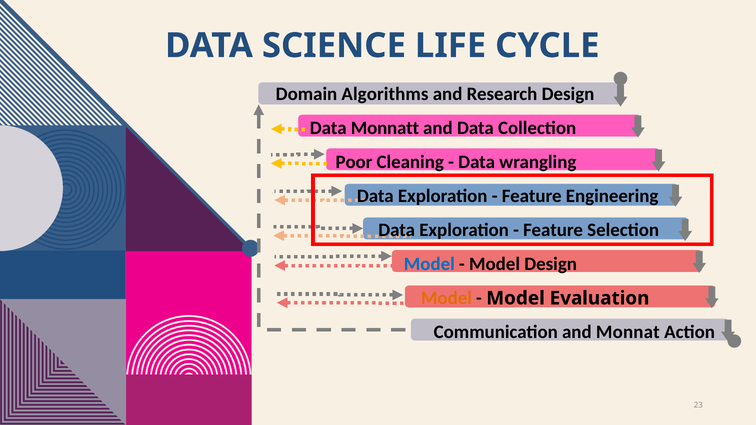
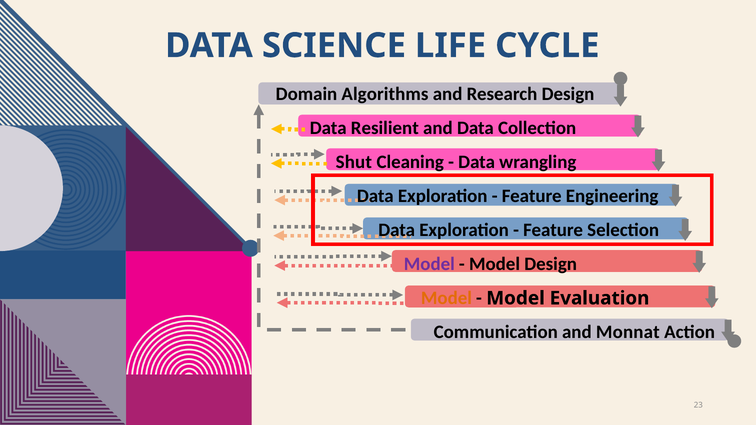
Monnatt: Monnatt -> Resilient (385, 128)
Poor: Poor -> Shut (354, 162)
Model colour: blue -> purple (429, 264)
